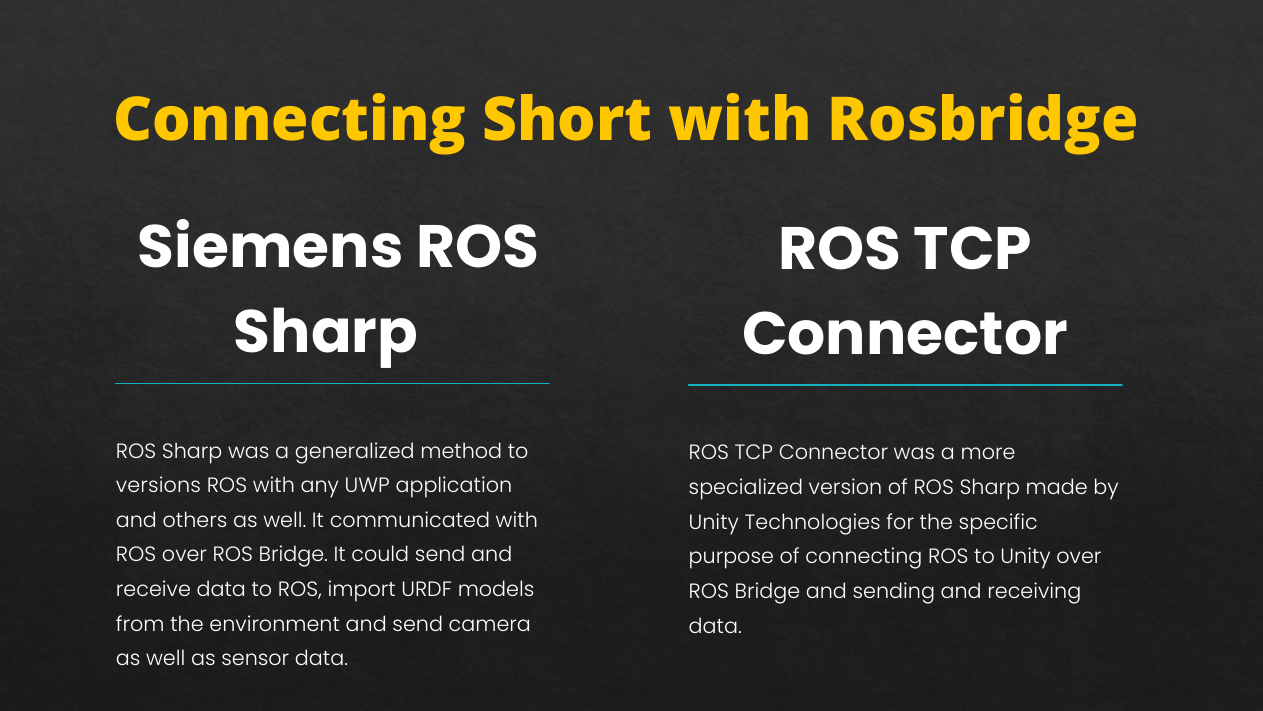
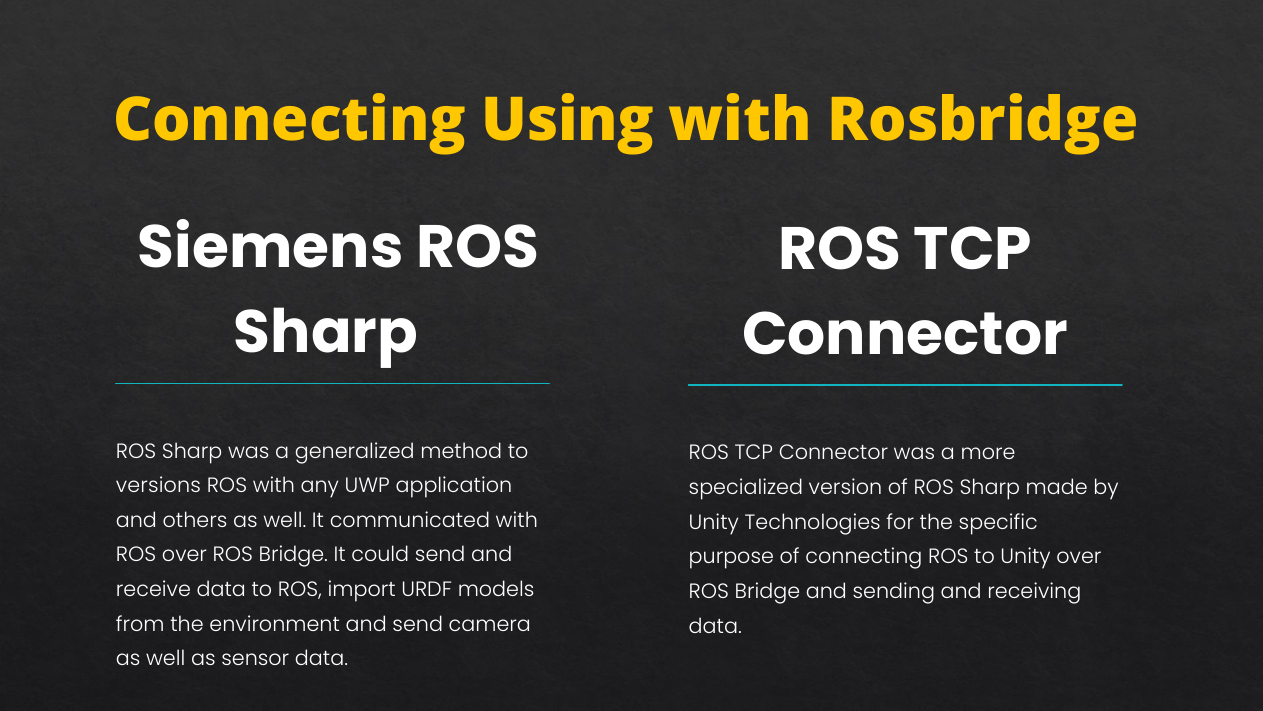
Short: Short -> Using (568, 120)
